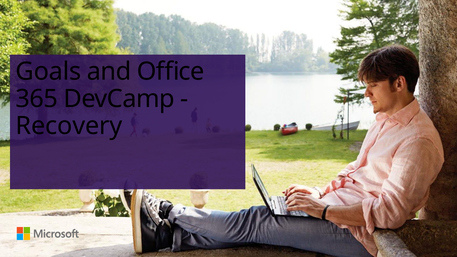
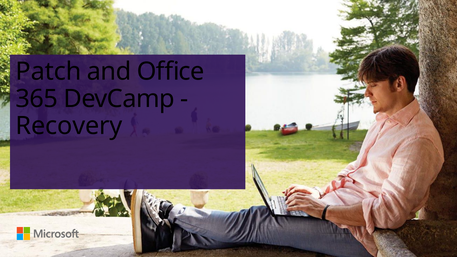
Goals: Goals -> Patch (48, 71)
